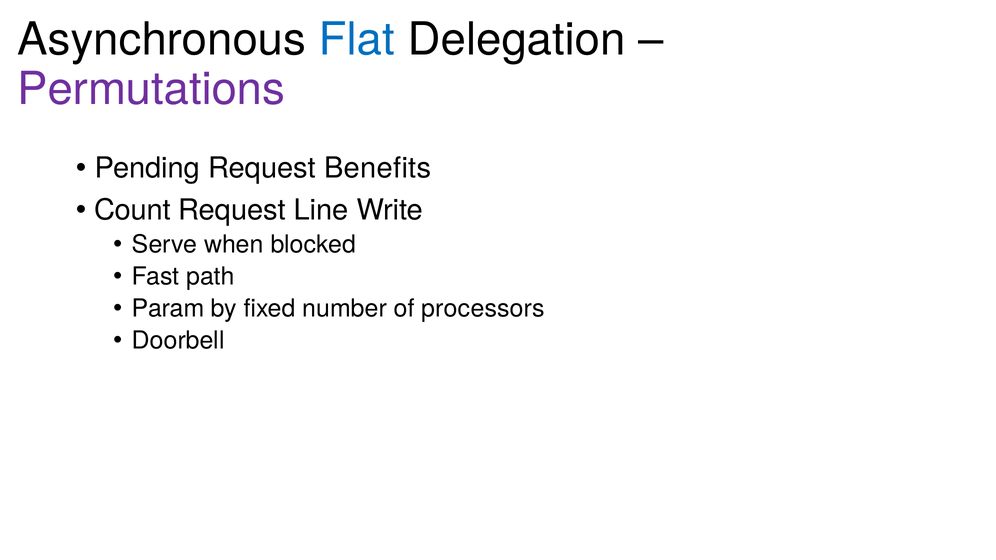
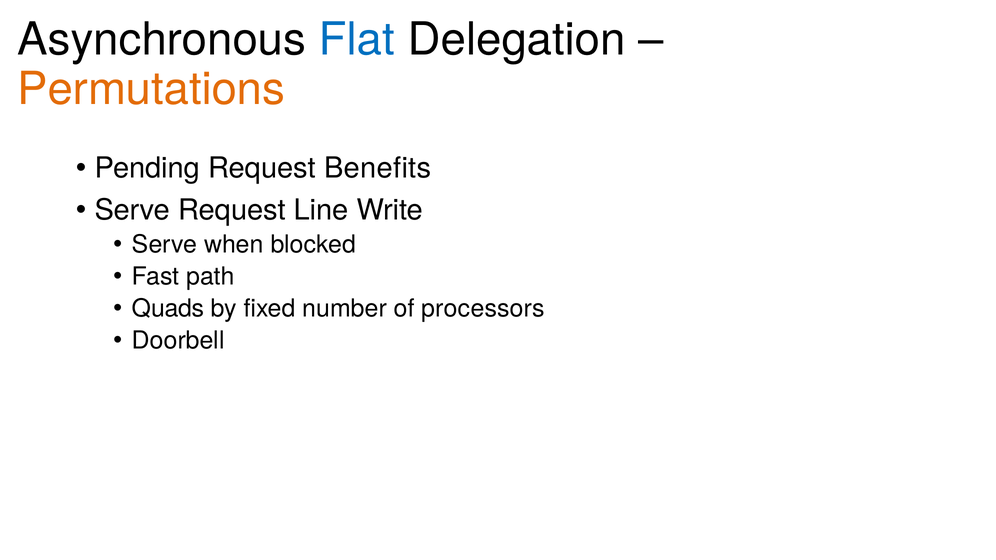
Permutations colour: purple -> orange (151, 89)
Count: Count -> Serve (132, 210)
Param: Param -> Quads (168, 309)
